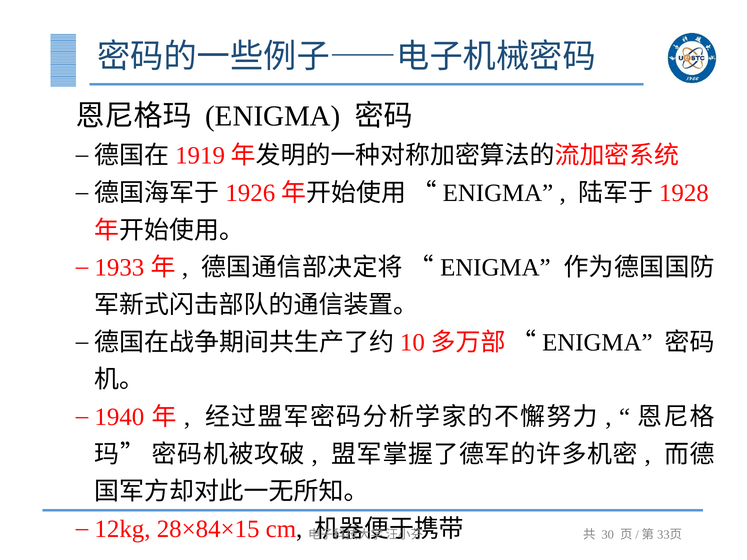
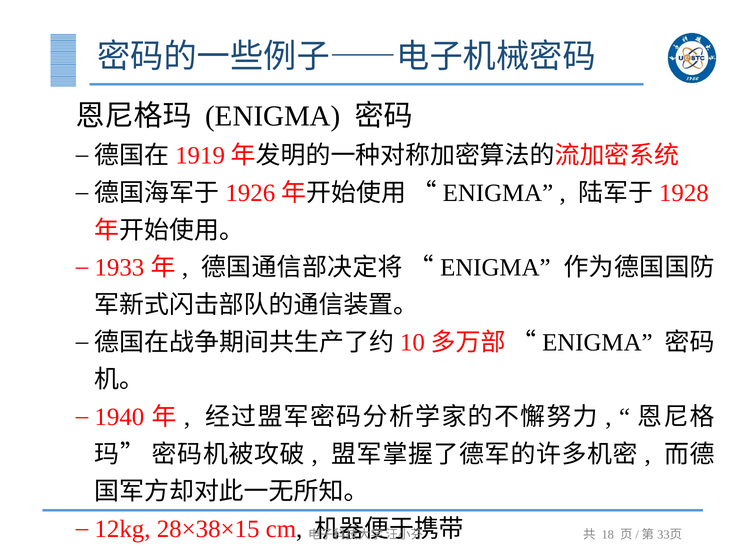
28×84×15: 28×84×15 -> 28×38×15 (208, 529)
30: 30 -> 18 (608, 535)
